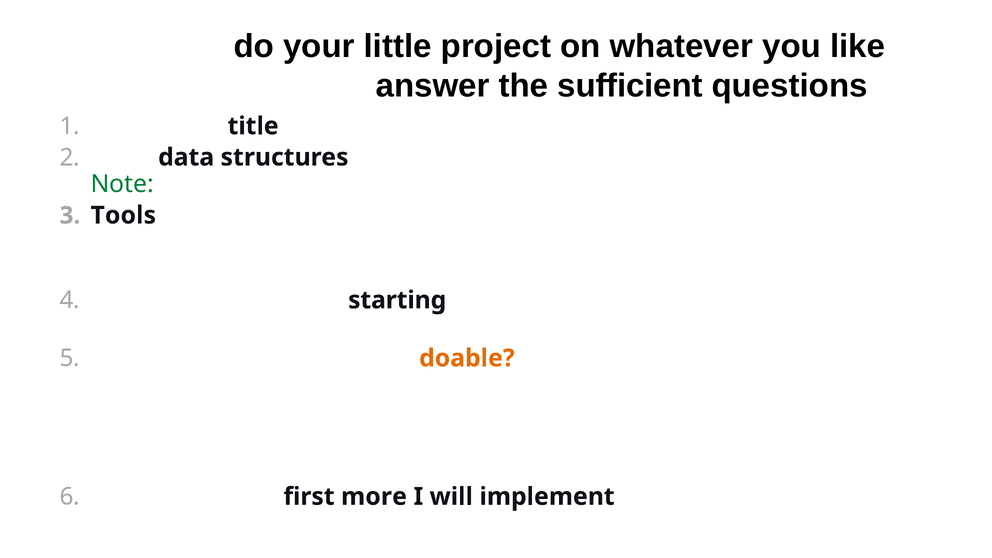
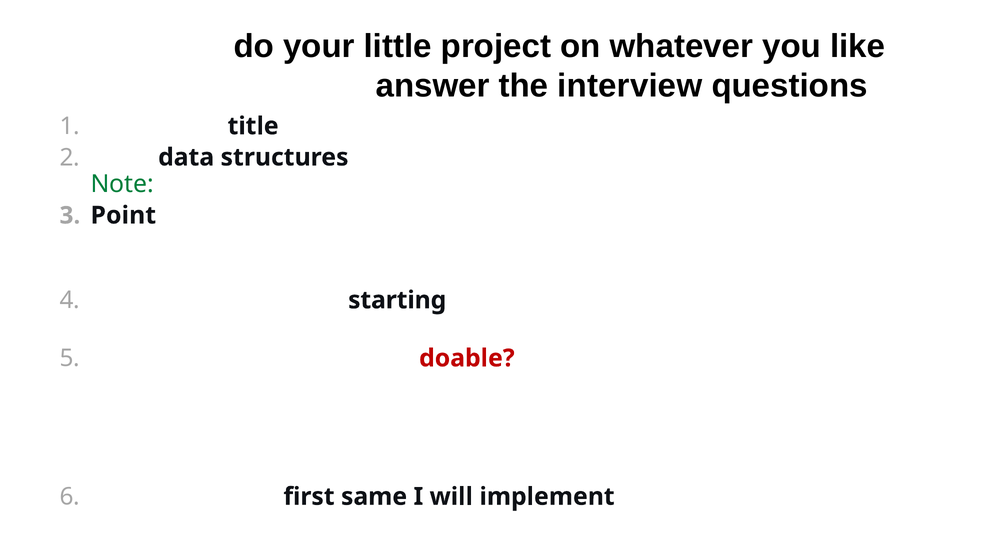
sufficient: sufficient -> interview (630, 86)
Tools: Tools -> Point (123, 215)
doable colour: orange -> red (467, 358)
more: more -> same (374, 497)
